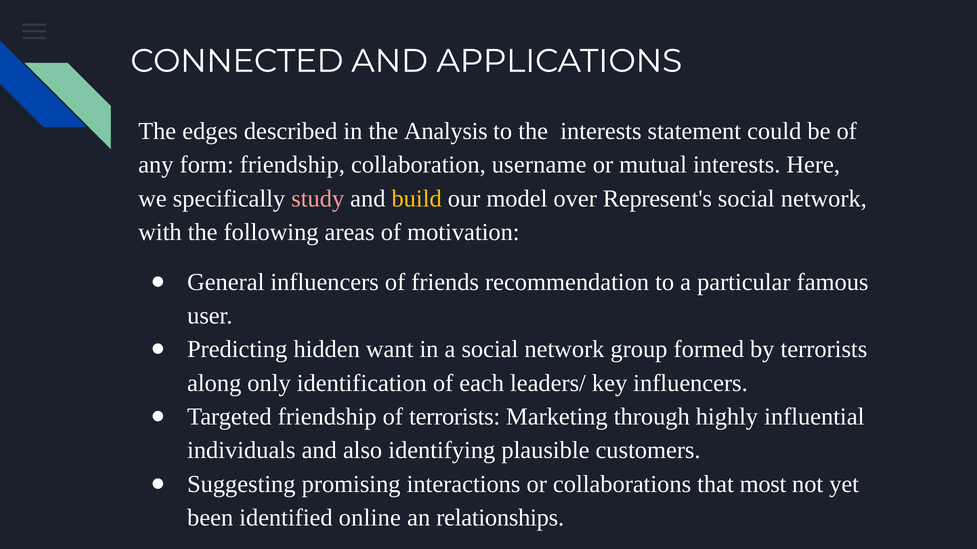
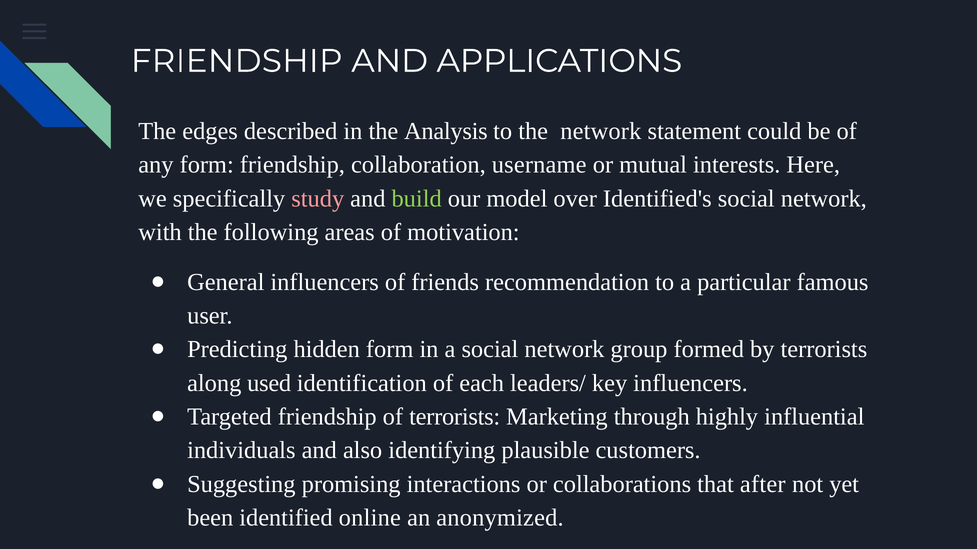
CONNECTED: CONNECTED -> FRIENDSHIP (237, 61)
the interests: interests -> network (601, 131)
build colour: yellow -> light green (417, 199)
Represent's: Represent's -> Identified's (657, 199)
hidden want: want -> form (390, 350)
only: only -> used (269, 383)
most: most -> after (763, 485)
relationships: relationships -> anonymized (500, 518)
